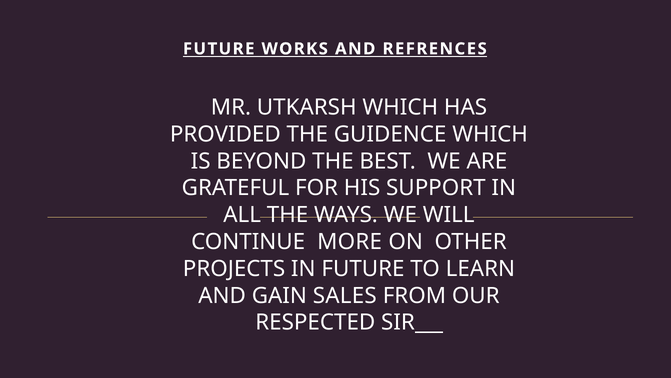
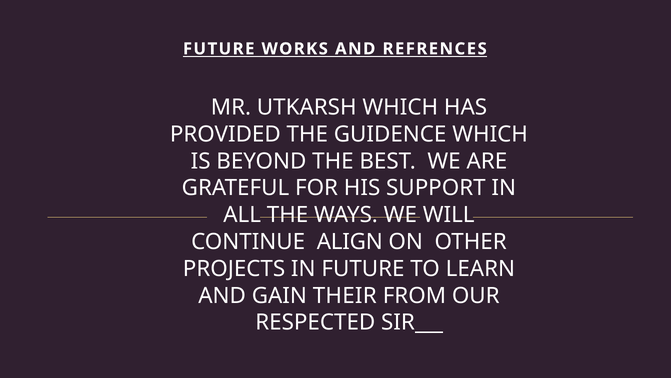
MORE: MORE -> ALIGN (350, 241)
SALES: SALES -> THEIR (345, 295)
